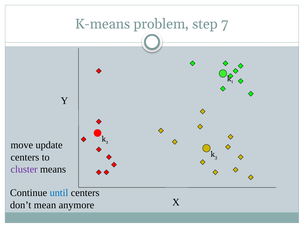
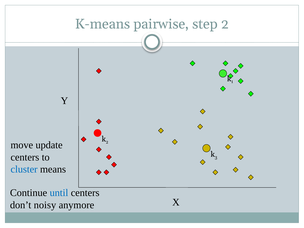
problem: problem -> pairwise (161, 24)
step 7: 7 -> 2 (225, 24)
cluster colour: purple -> blue (24, 169)
mean: mean -> noisy (45, 205)
